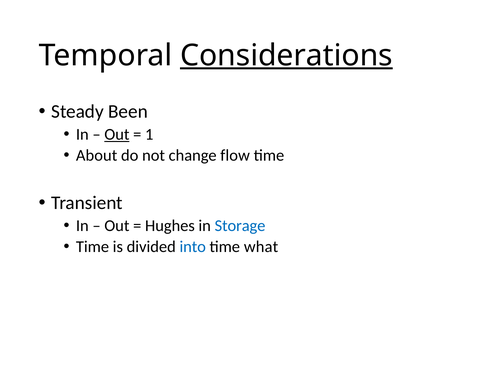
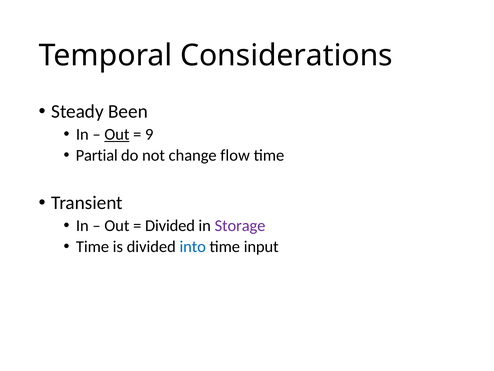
Considerations underline: present -> none (286, 55)
1: 1 -> 9 (149, 134)
About: About -> Partial (97, 155)
Hughes: Hughes -> Divided (170, 225)
Storage colour: blue -> purple (240, 225)
what: what -> input (261, 246)
